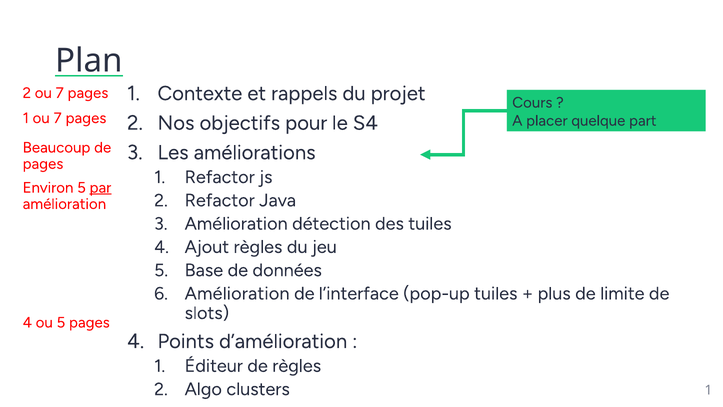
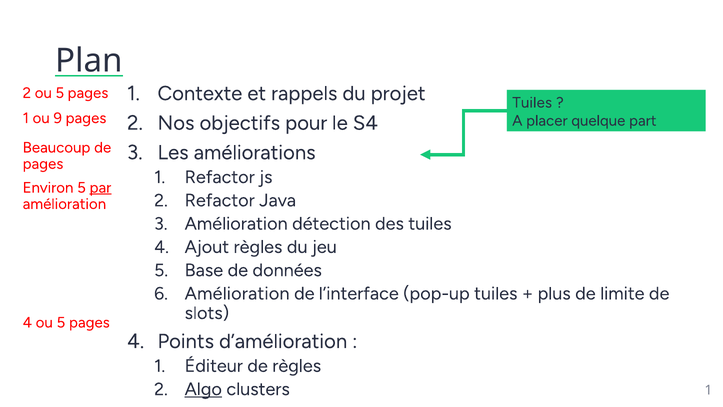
2 ou 7: 7 -> 5 (60, 93)
Cours: Cours -> Tuiles (532, 103)
1 ou 7: 7 -> 9 (58, 118)
Algo underline: none -> present (203, 389)
